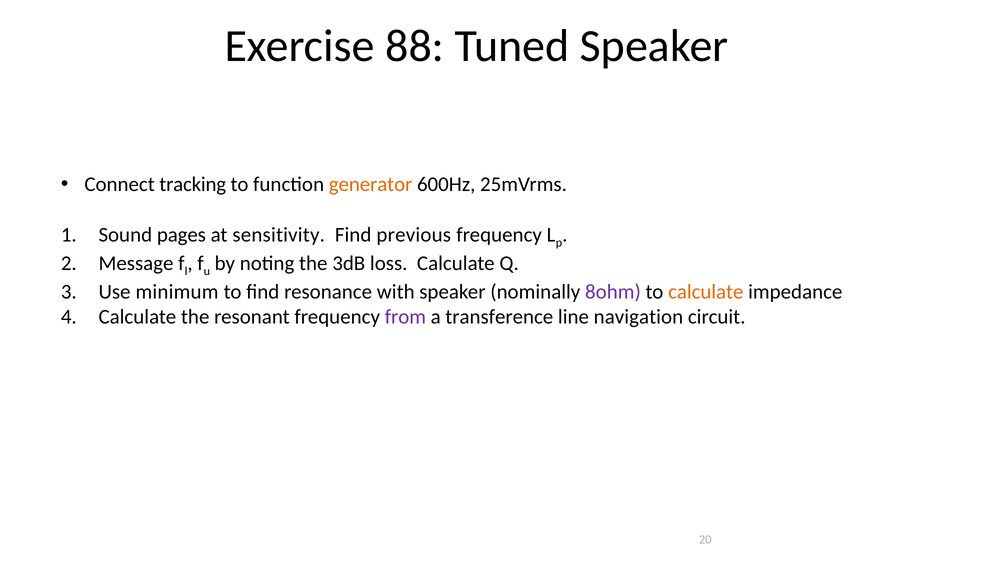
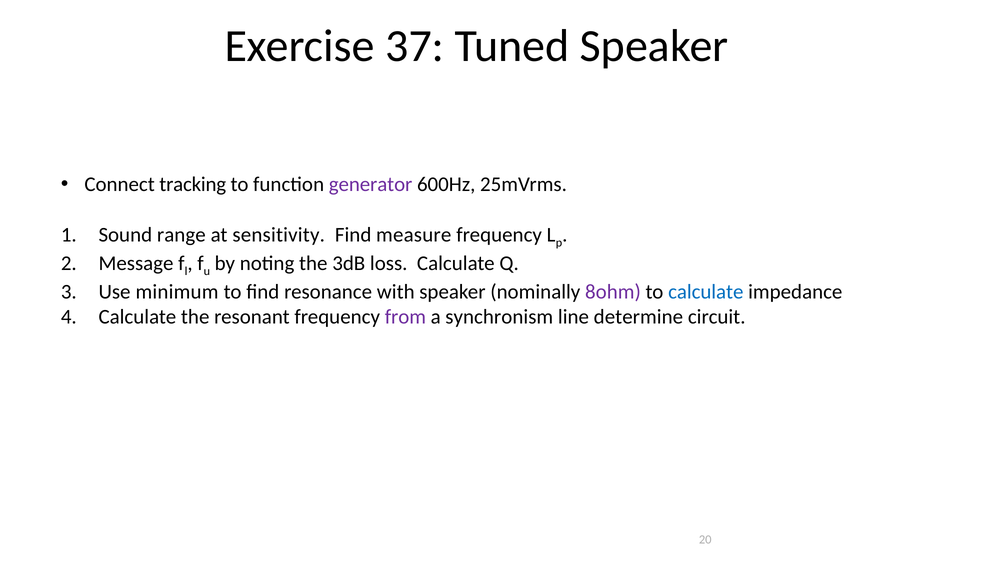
88: 88 -> 37 (415, 46)
generator colour: orange -> purple (371, 184)
pages: pages -> range (181, 235)
previous: previous -> measure (414, 235)
calculate colour: orange -> blue (706, 292)
transference: transference -> synchronism (499, 317)
navigation: navigation -> determine (638, 317)
